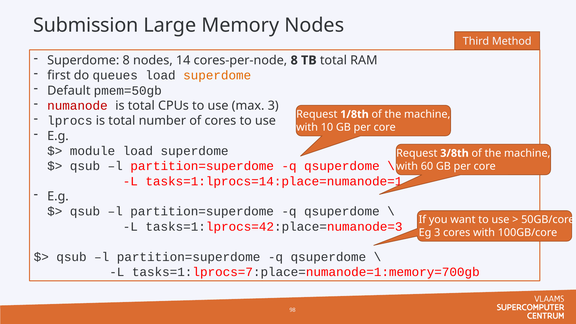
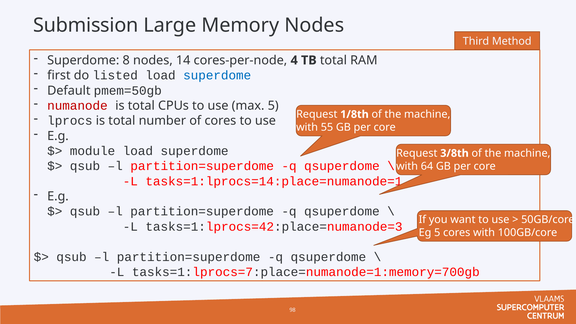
cores-per-node 8: 8 -> 4 (294, 60)
queues: queues -> listed (115, 75)
superdome colour: orange -> blue (217, 75)
max 3: 3 -> 5 (273, 106)
10: 10 -> 55 (327, 127)
60: 60 -> 64 (427, 166)
Eg 3: 3 -> 5 (437, 233)
